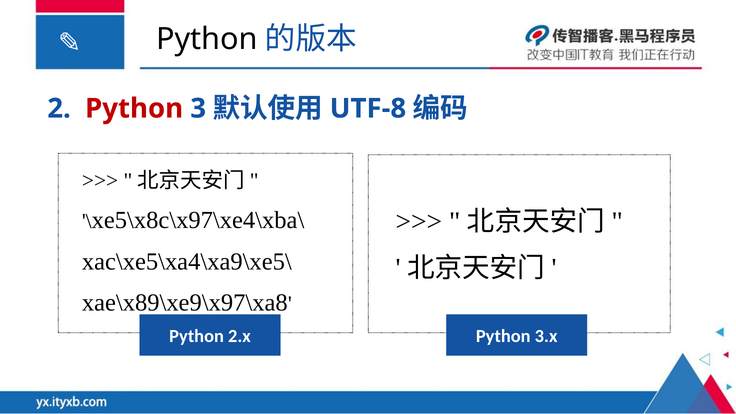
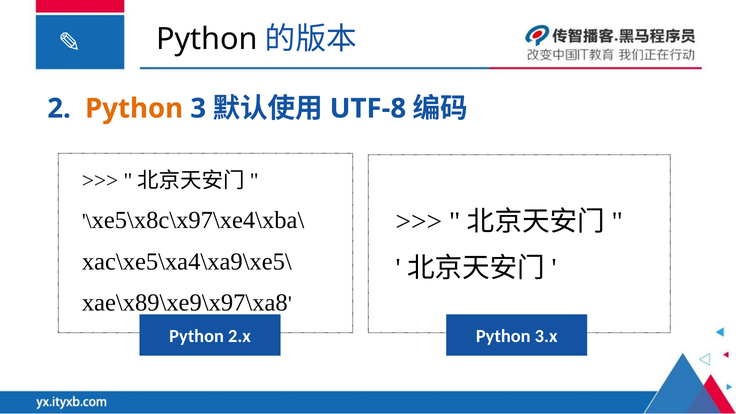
Python colour: red -> orange (134, 108)
